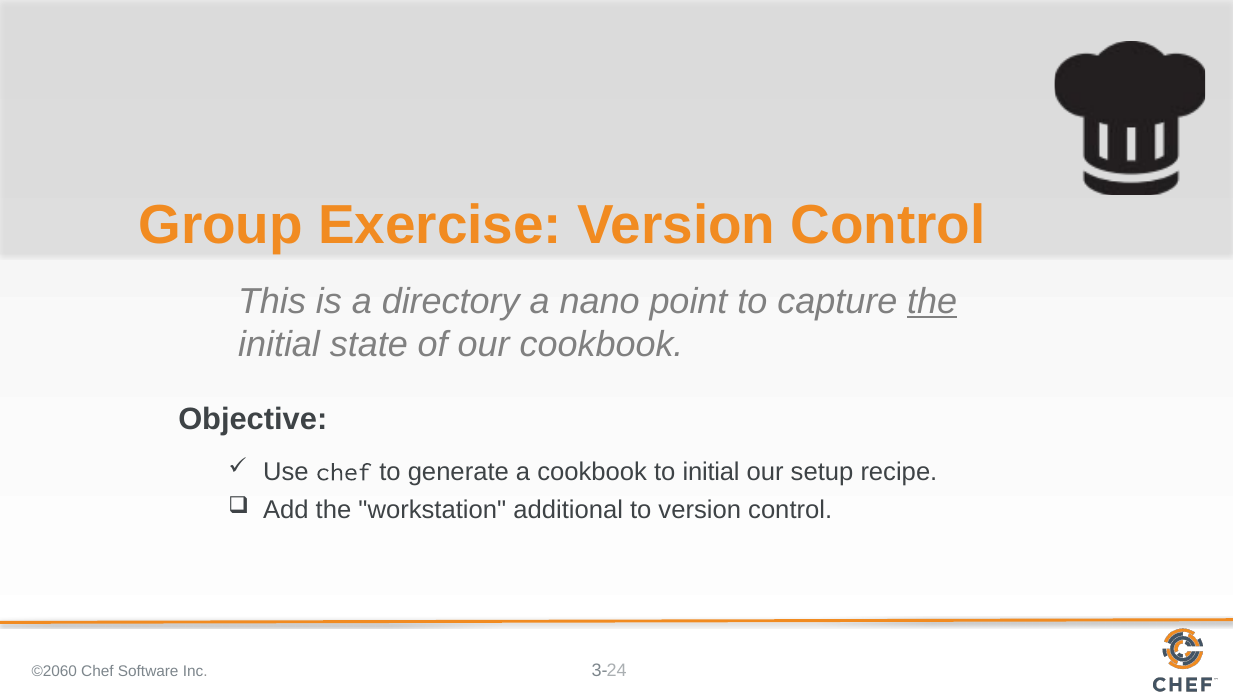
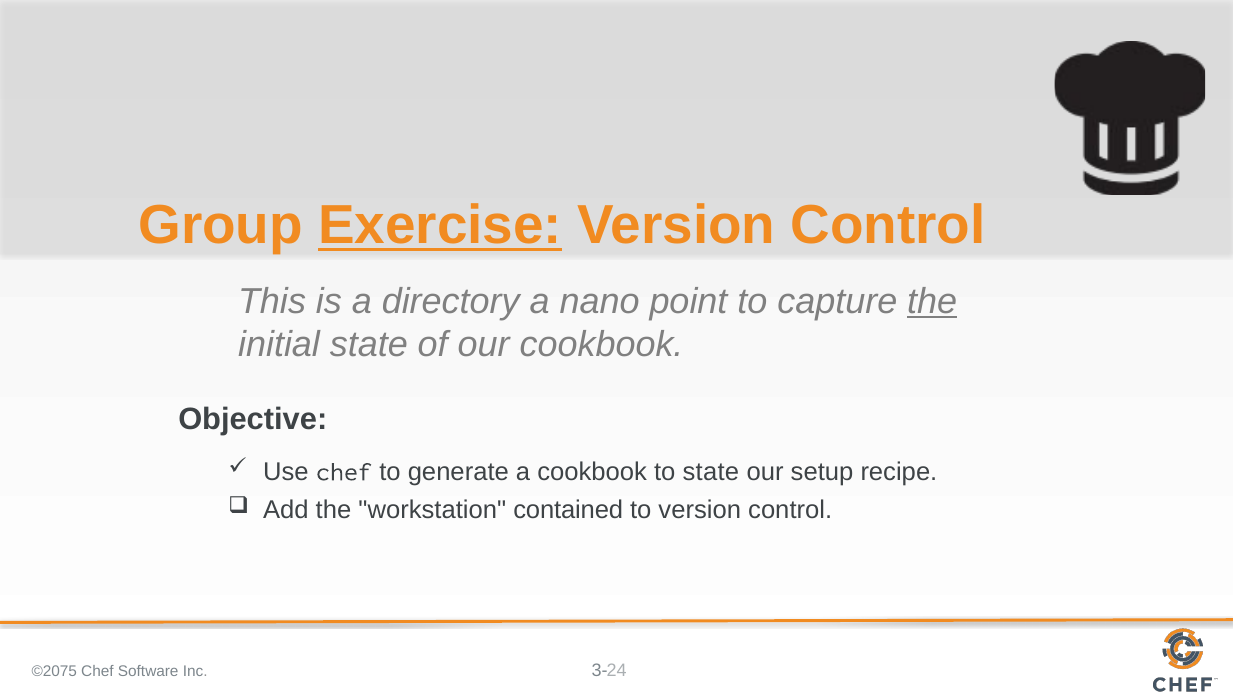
Exercise underline: none -> present (440, 226)
to initial: initial -> state (711, 471)
additional: additional -> contained (568, 510)
©2060: ©2060 -> ©2075 (54, 671)
